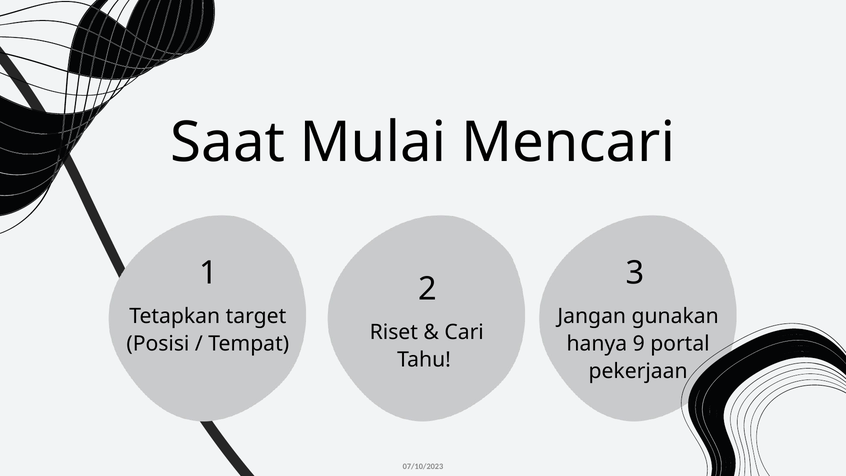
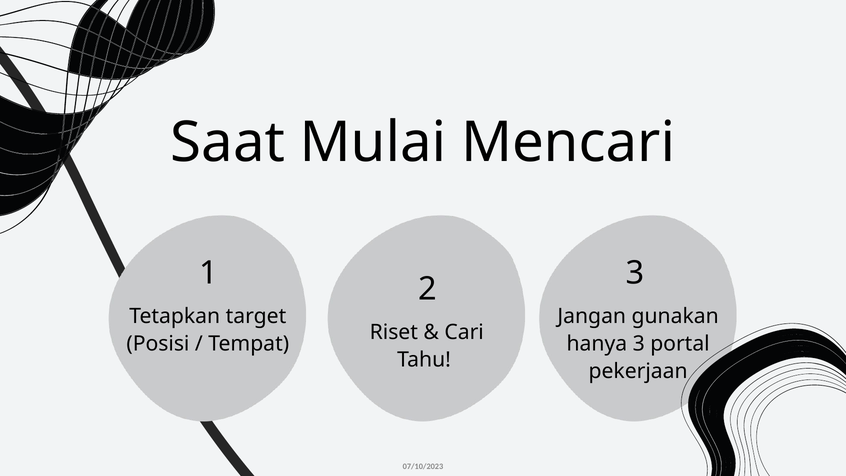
hanya 9: 9 -> 3 (639, 344)
